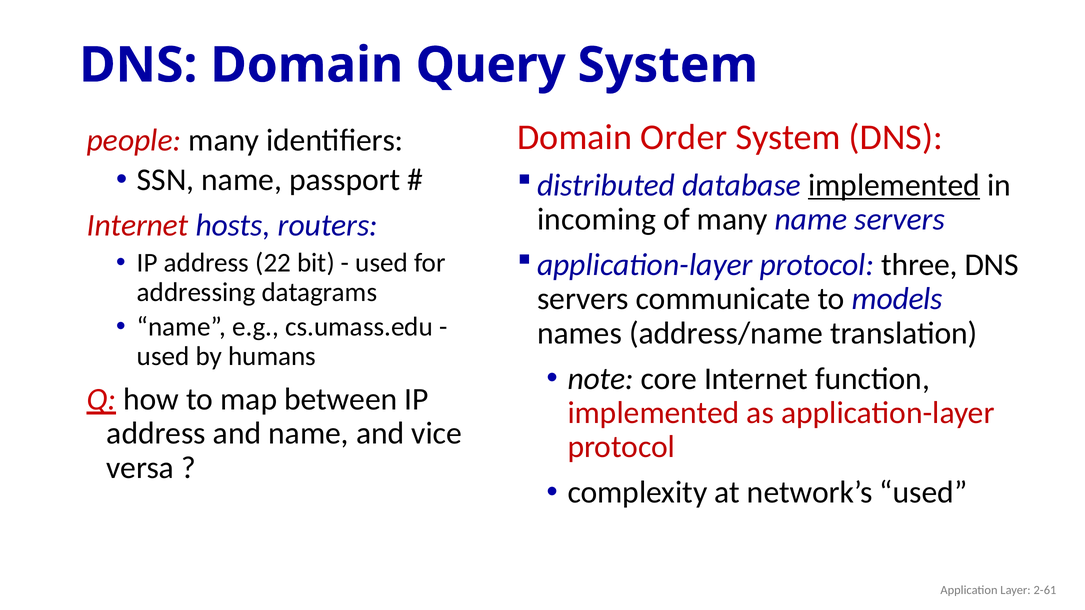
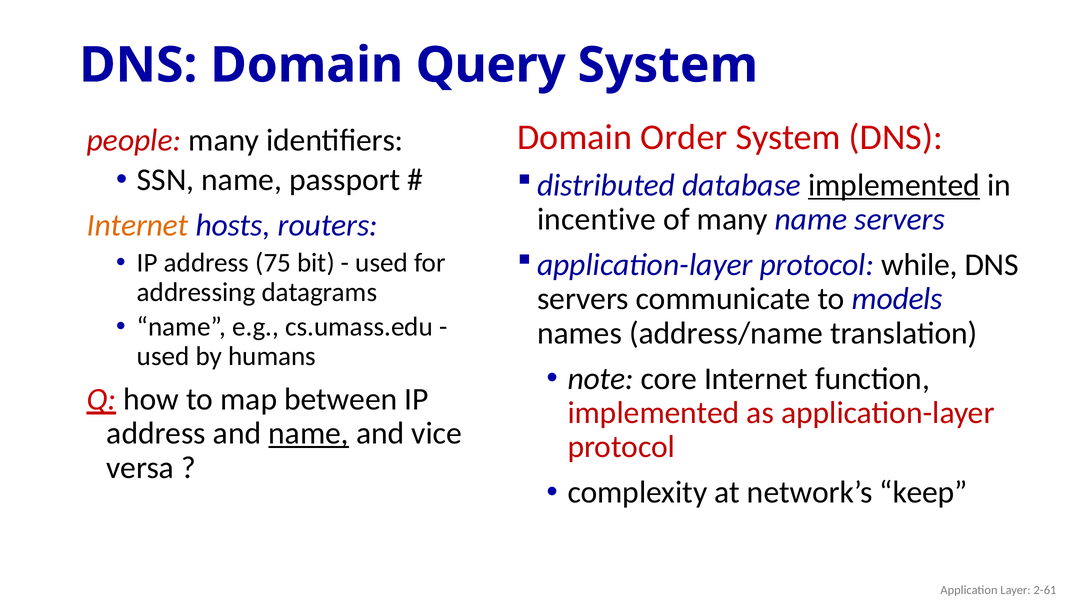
incoming: incoming -> incentive (597, 219)
Internet colour: red -> orange (138, 226)
three: three -> while (919, 265)
22: 22 -> 75 (273, 263)
name underline: none -> present (309, 434)
network’s used: used -> keep (923, 493)
